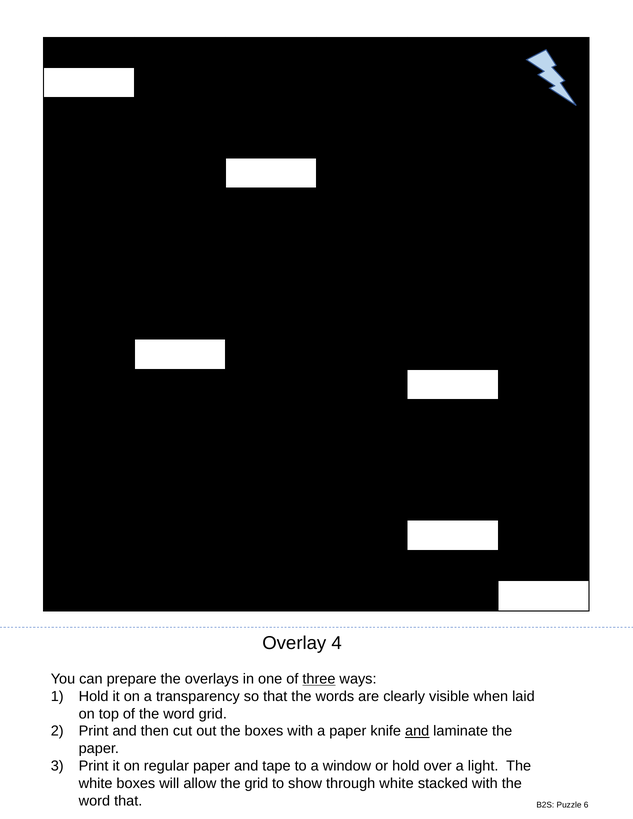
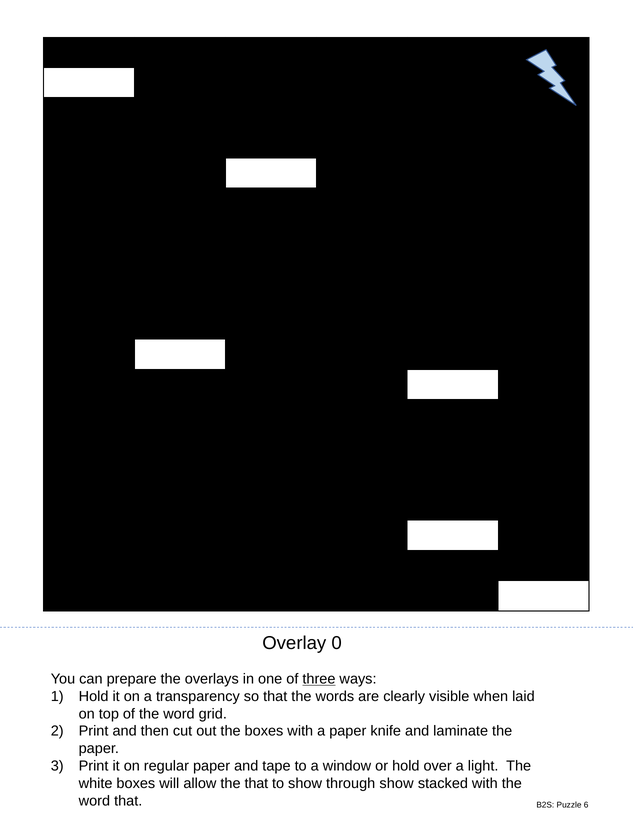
4: 4 -> 0 (337, 643)
and underline: present -> none (417, 731)
the grid: grid -> that (256, 784)
through white: white -> show (397, 784)
